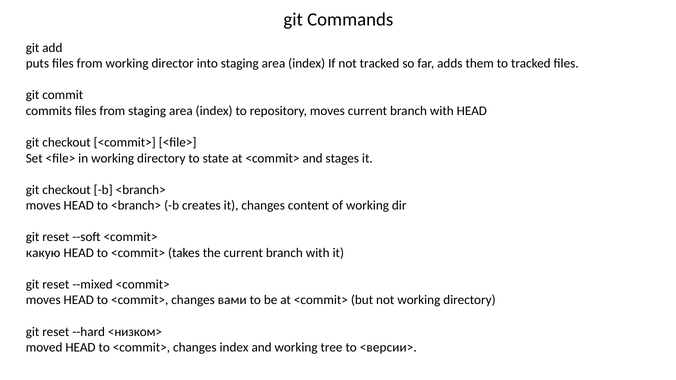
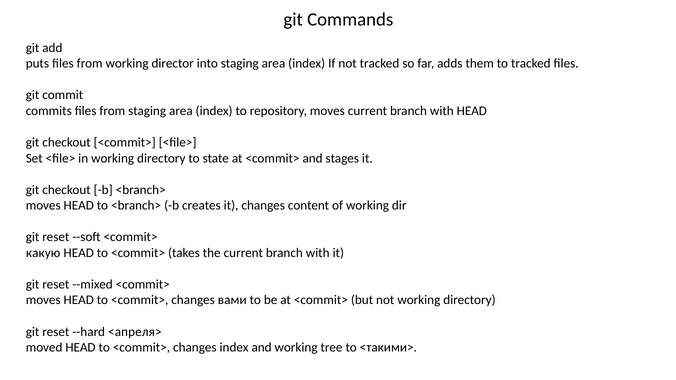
<низком>: <низком> -> <апреля> (135, 332)
<версии>: <версии> -> <такими> (388, 348)
